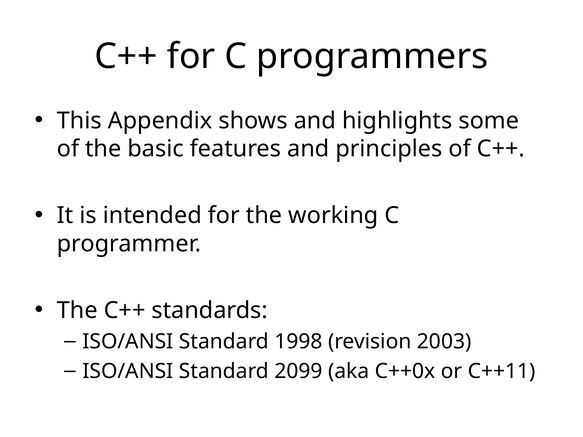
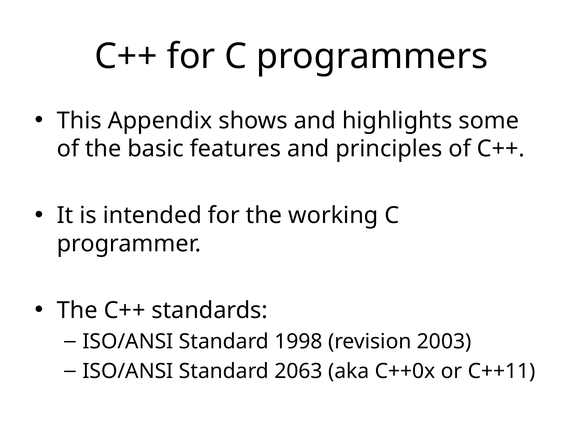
2099: 2099 -> 2063 (298, 371)
